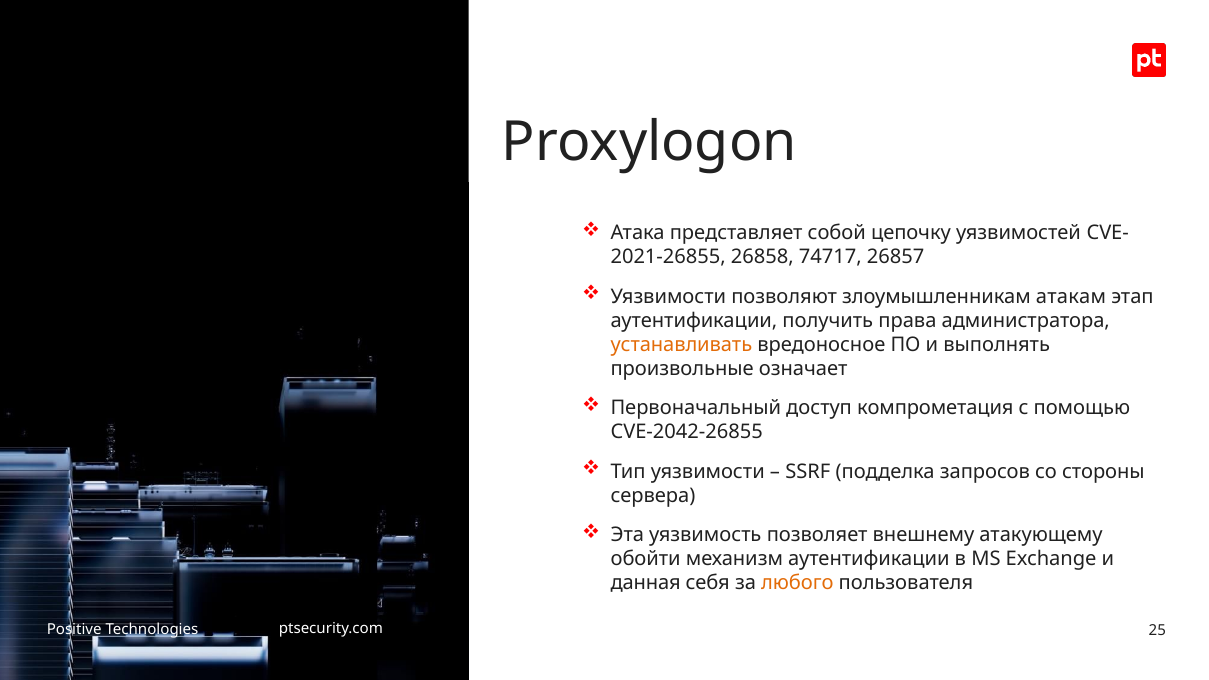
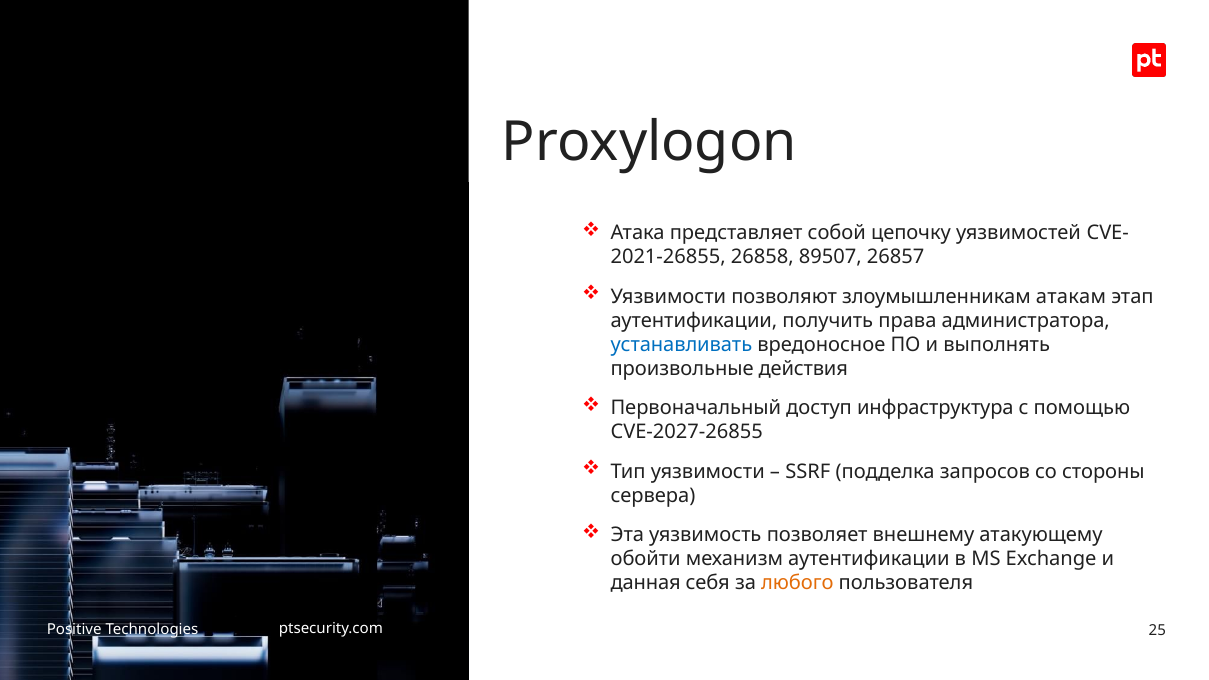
74717: 74717 -> 89507 (830, 257)
устанавливать colour: orange -> blue (681, 345)
означает: означает -> действия (803, 369)
компрометация: компрометация -> инфраструктура (935, 408)
CVE-2042-26855: CVE-2042-26855 -> CVE-2027-26855 (687, 432)
